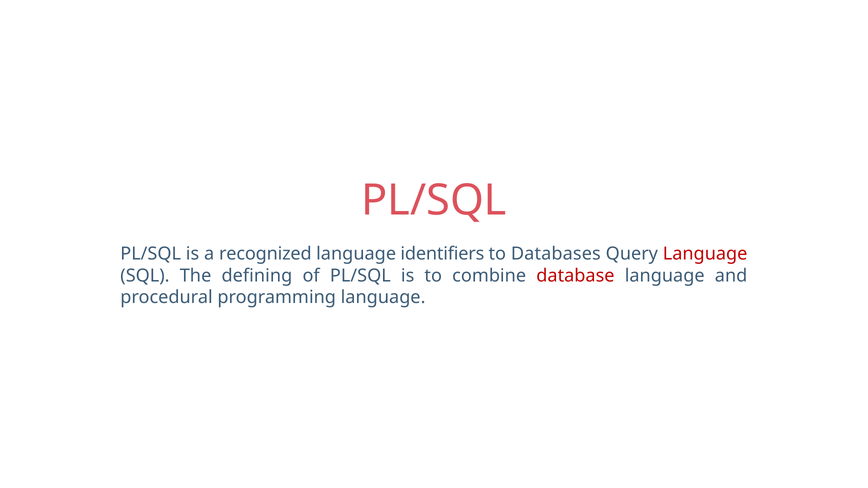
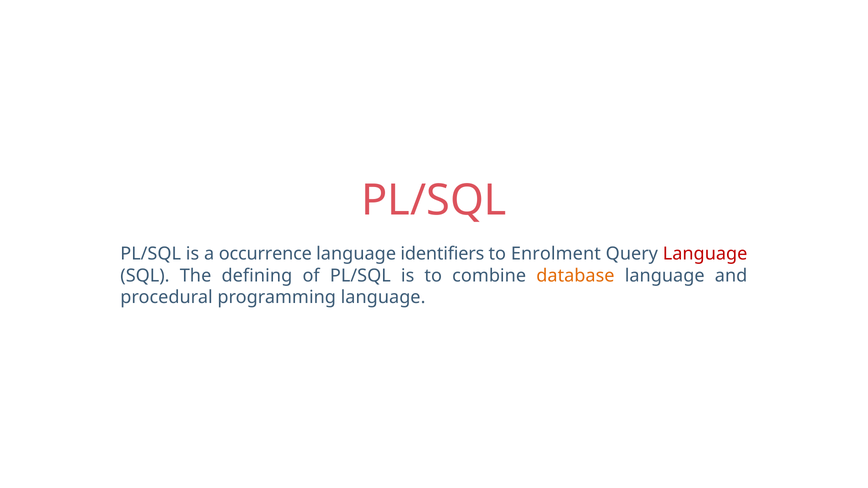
recognized: recognized -> occurrence (265, 254)
Databases: Databases -> Enrolment (556, 254)
database colour: red -> orange (575, 276)
